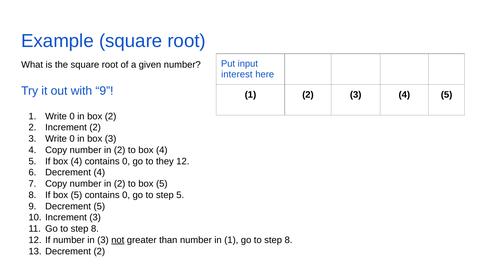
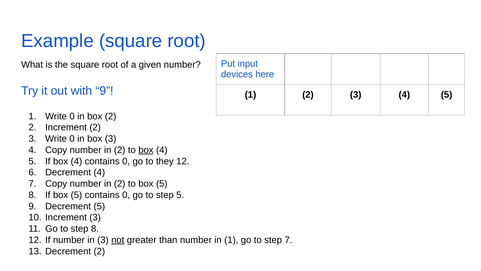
interest: interest -> devices (237, 74)
box underline: none -> present (146, 150)
8: 8 -> 7 (289, 240)
